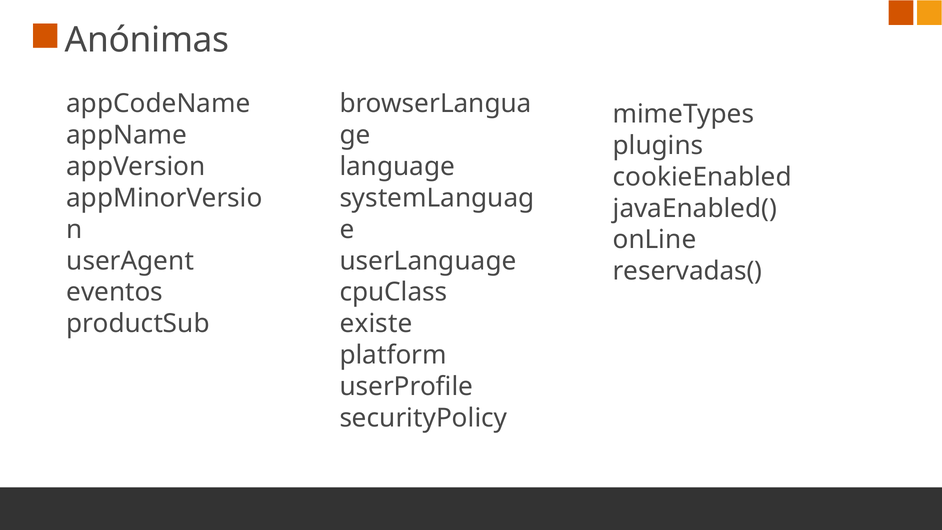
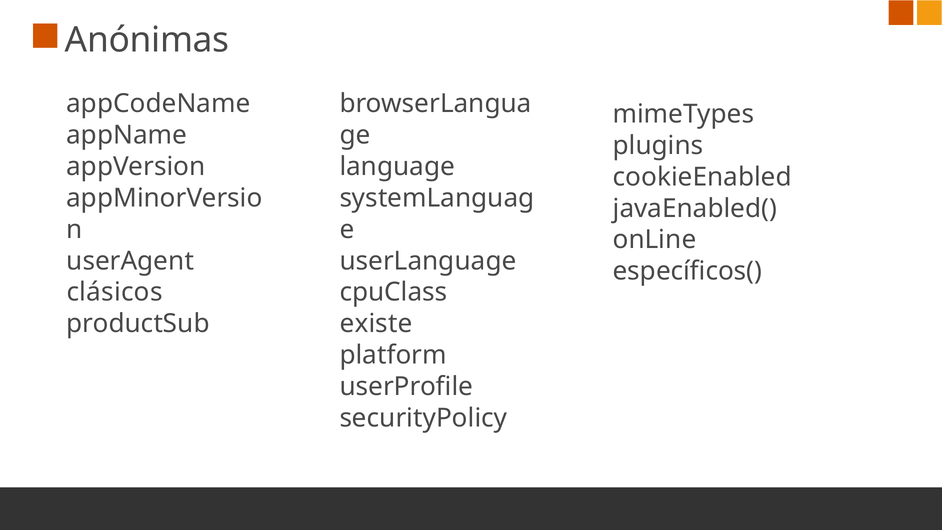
reservadas(: reservadas( -> específicos( (687, 271)
eventos: eventos -> clásicos (115, 292)
